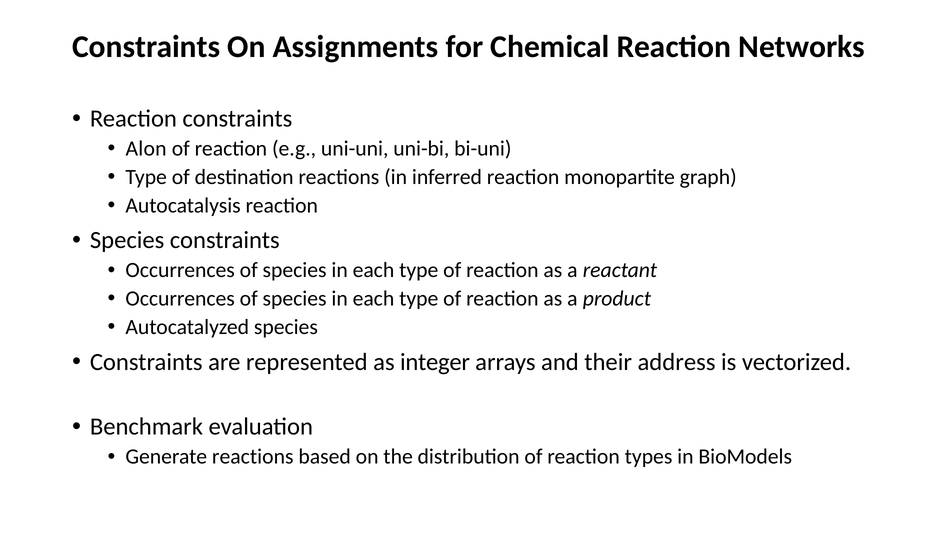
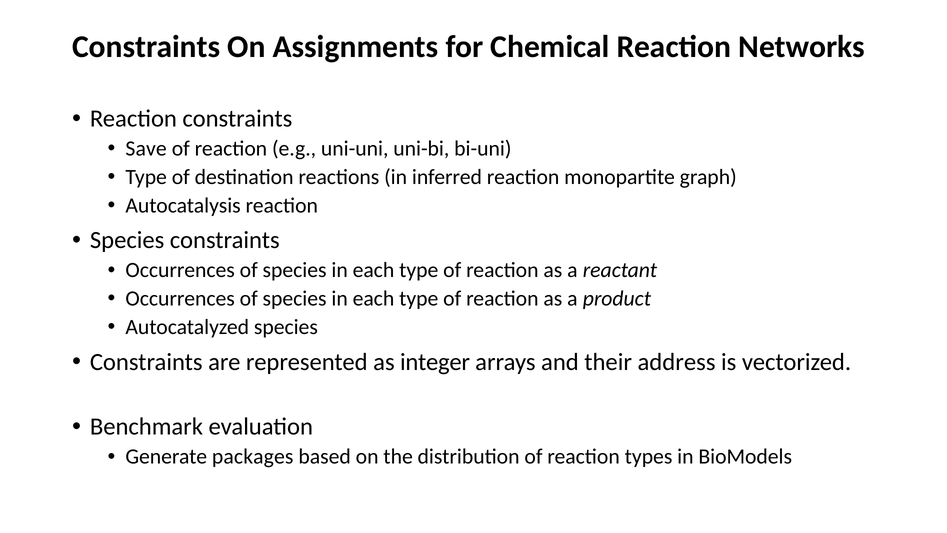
Alon: Alon -> Save (146, 149)
Generate reactions: reactions -> packages (253, 457)
